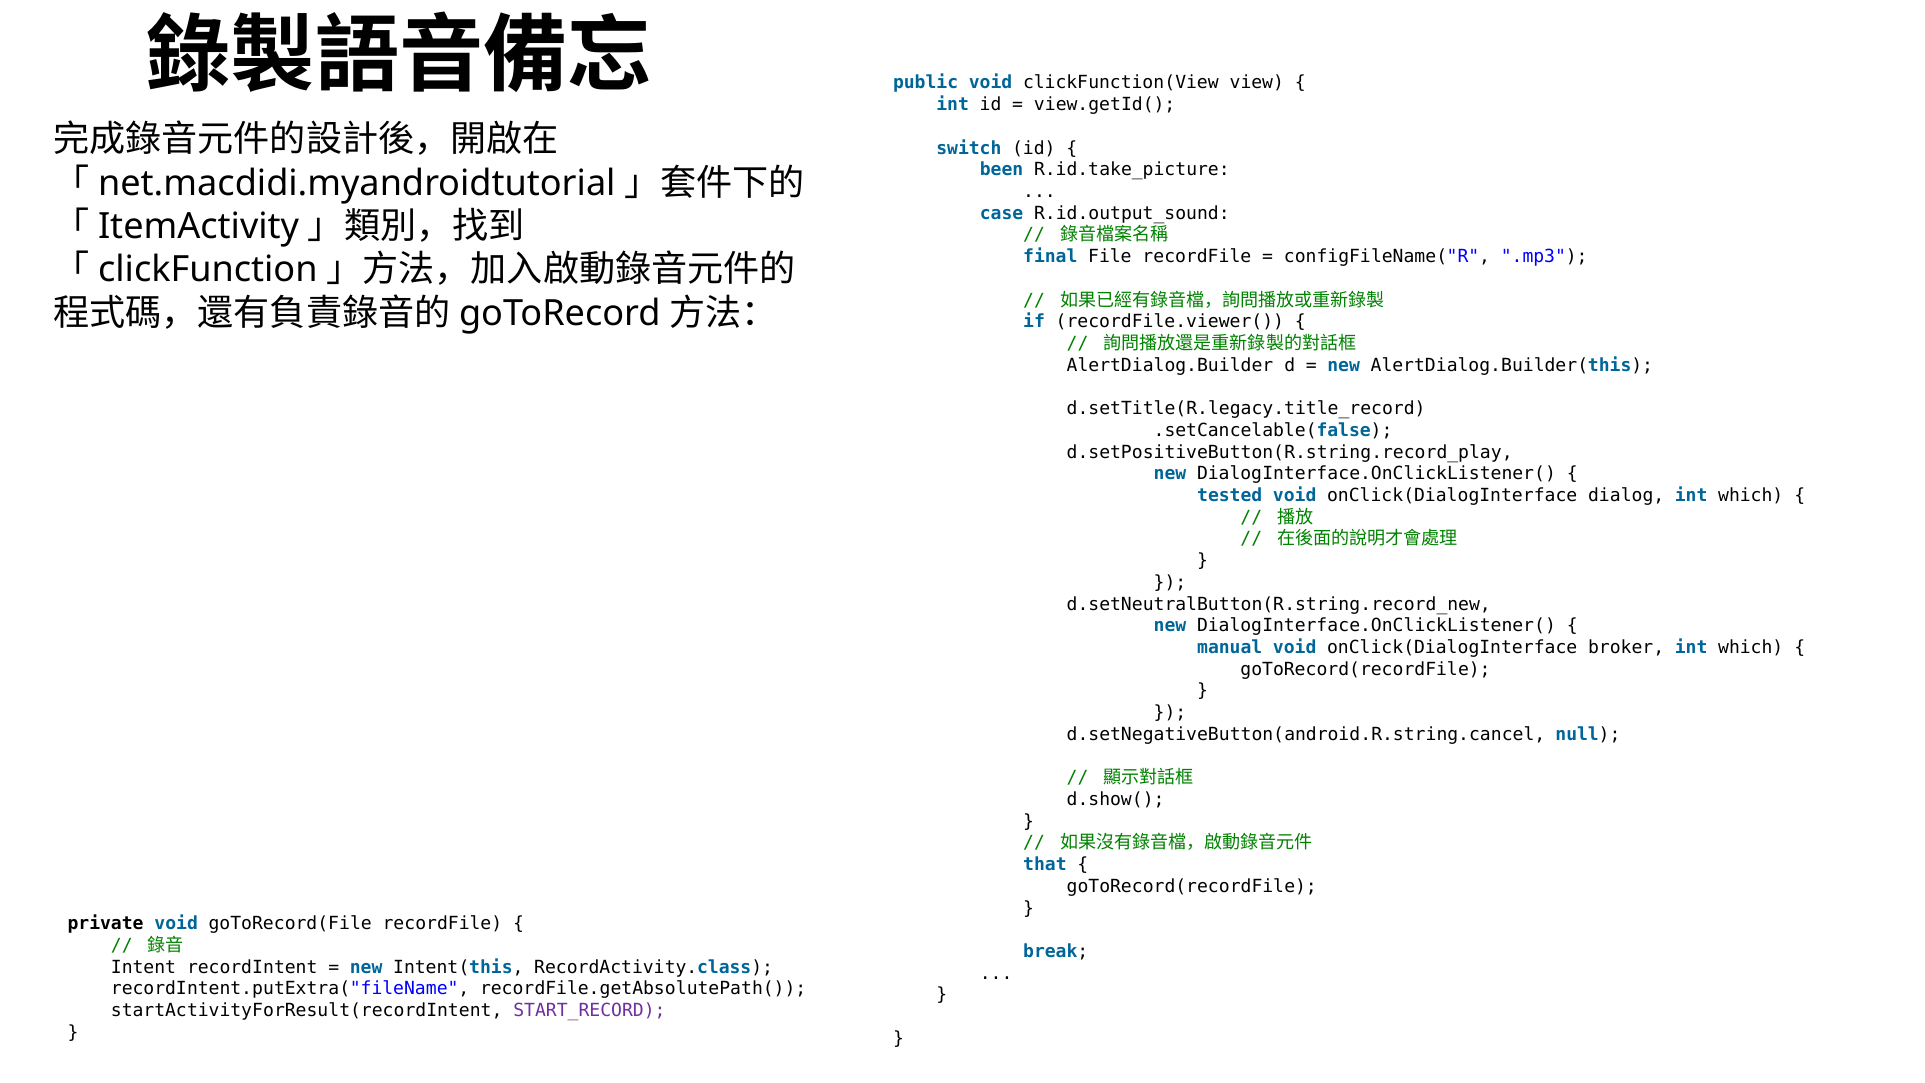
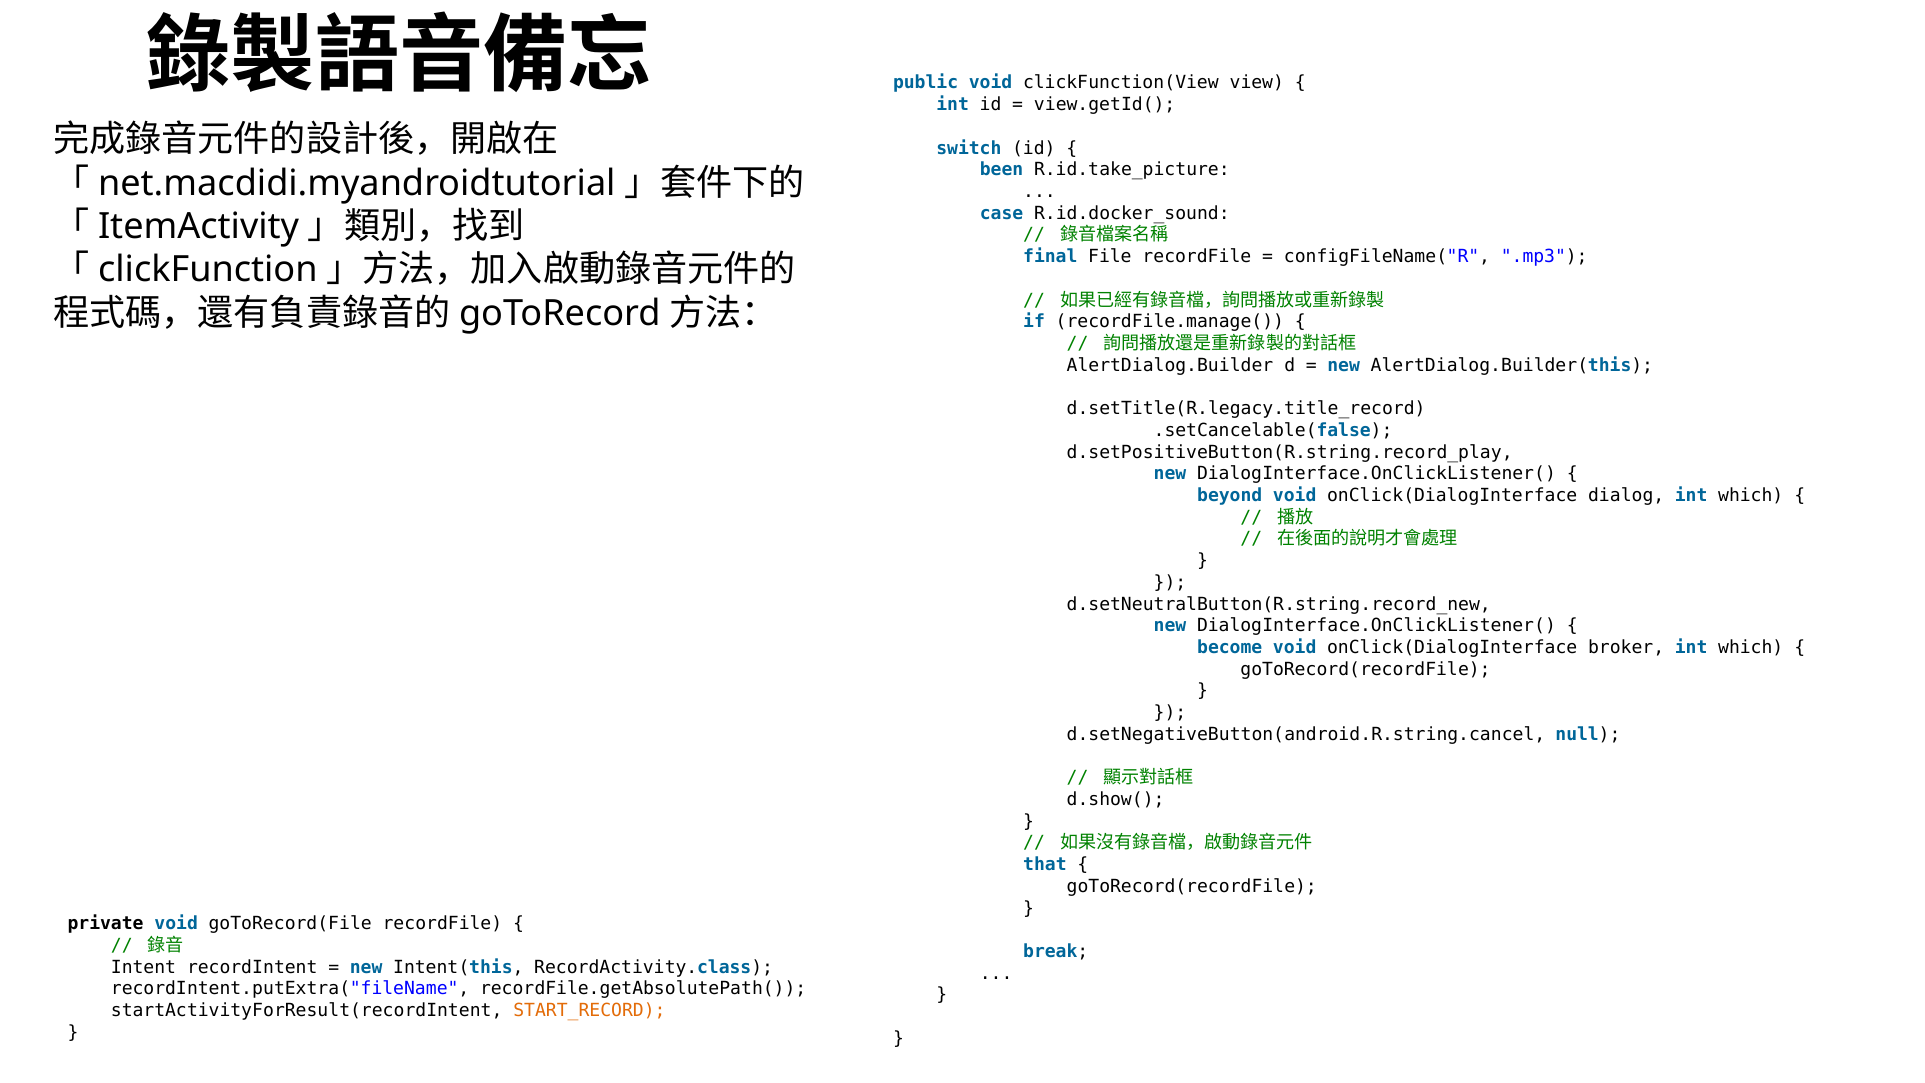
R.id.output_sound: R.id.output_sound -> R.id.docker_sound (1132, 213)
recordFile.viewer(: recordFile.viewer( -> recordFile.manage( (1170, 322)
tested: tested -> beyond (1230, 495)
manual: manual -> become (1230, 647)
START_RECORD colour: purple -> orange (589, 1011)
